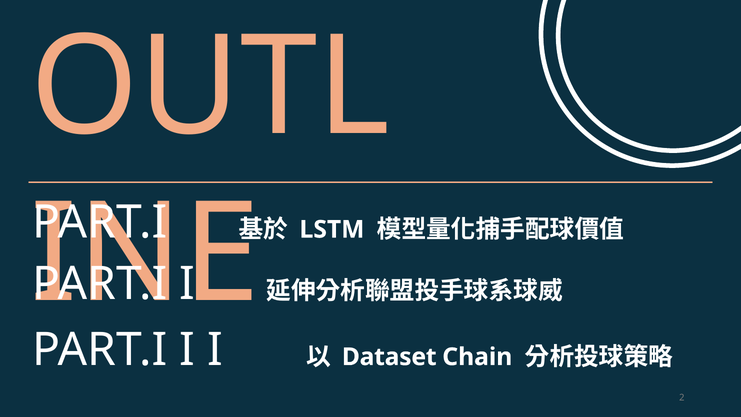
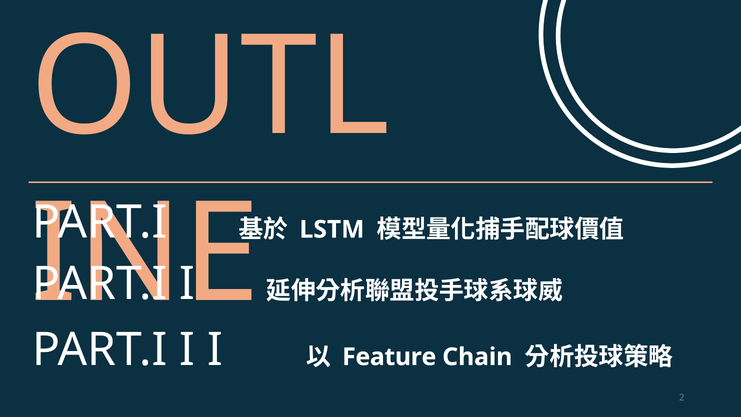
Dataset: Dataset -> Feature (389, 357)
